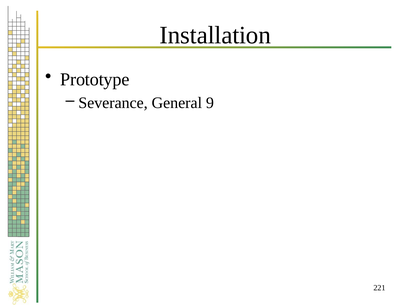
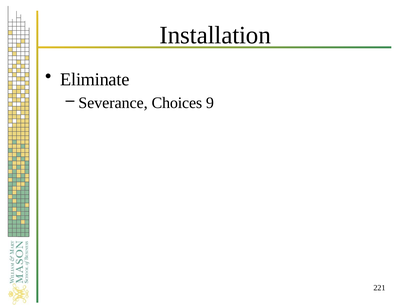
Prototype: Prototype -> Eliminate (95, 79)
General: General -> Choices (177, 103)
